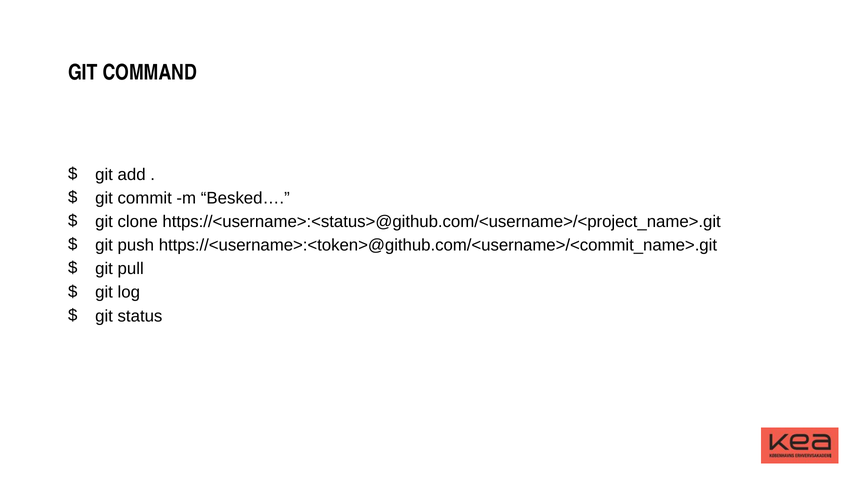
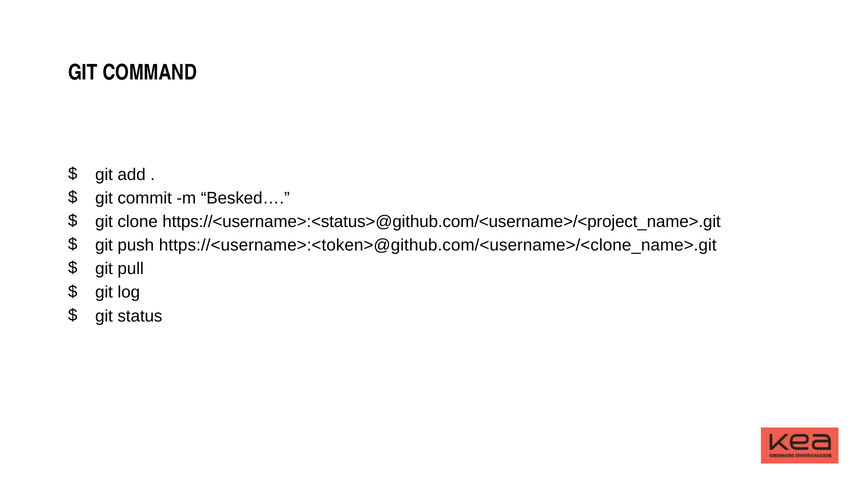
https://<username>:<token>@github.com/<username>/<commit_name>.git: https://<username>:<token>@github.com/<username>/<commit_name>.git -> https://<username>:<token>@github.com/<username>/<clone_name>.git (438, 245)
